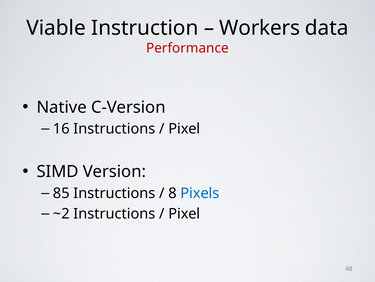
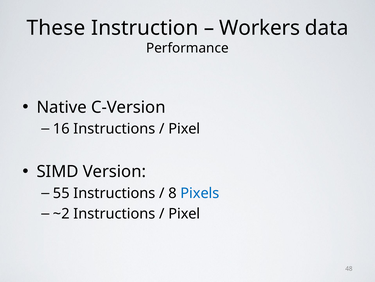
Viable: Viable -> These (56, 28)
Performance colour: red -> black (187, 48)
85: 85 -> 55 (61, 193)
